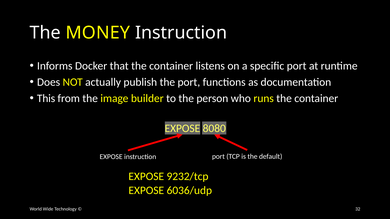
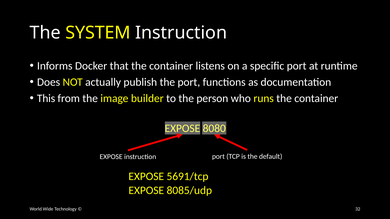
MONEY: MONEY -> SYSTEM (98, 33)
9232/tcp: 9232/tcp -> 5691/tcp (188, 177)
6036/udp: 6036/udp -> 8085/udp (189, 191)
